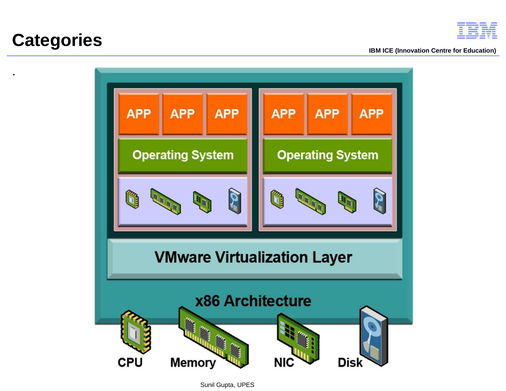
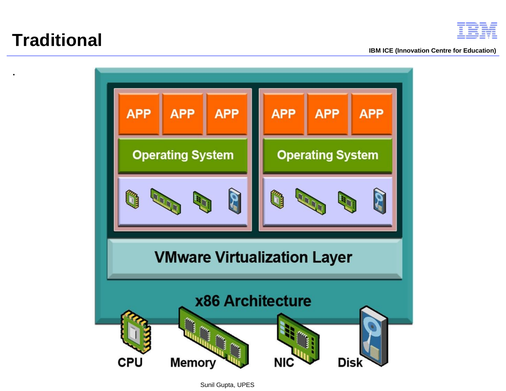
Categories: Categories -> Traditional (57, 40)
